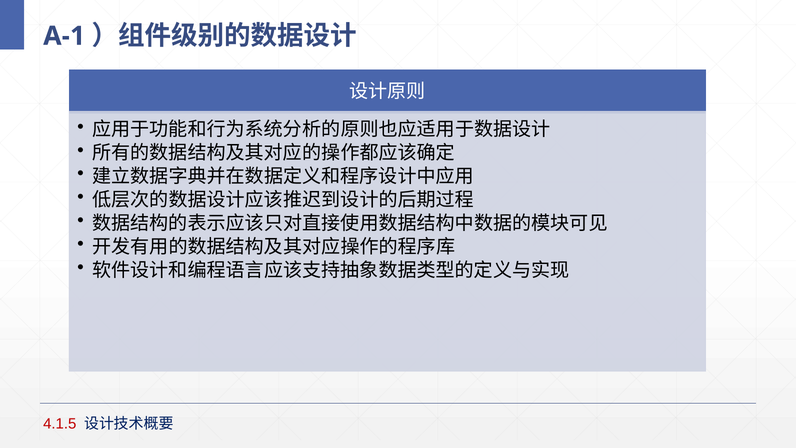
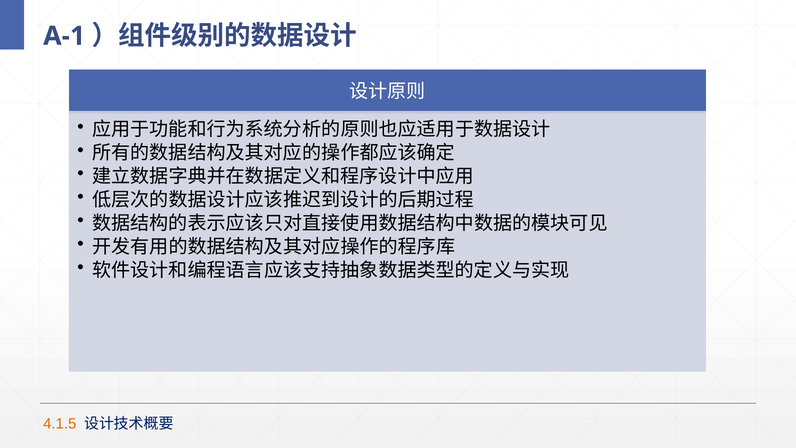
4.1.5 colour: red -> orange (60, 424)
